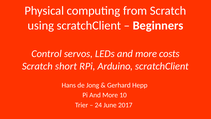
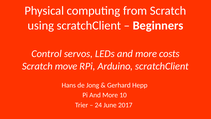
short: short -> move (66, 66)
